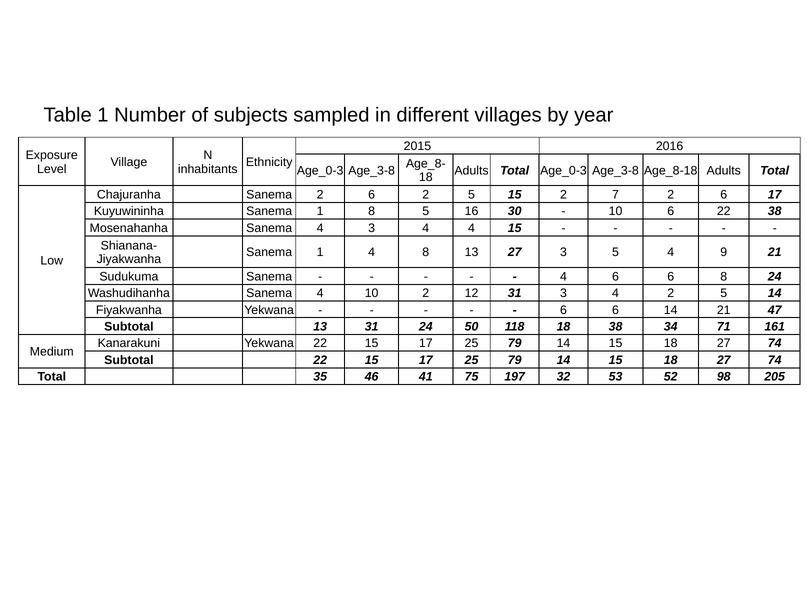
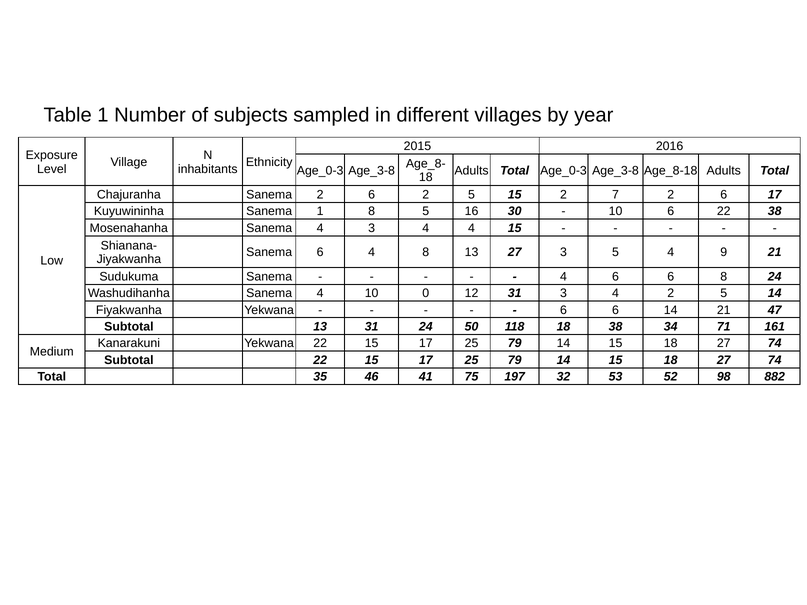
1: 1 -> 6 (320, 252)
10 2: 2 -> 0 (426, 293)
205: 205 -> 882 (775, 377)
